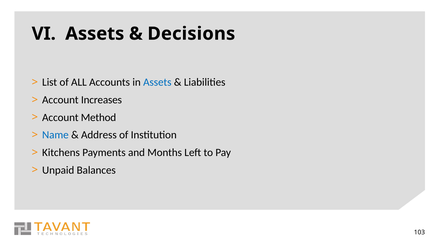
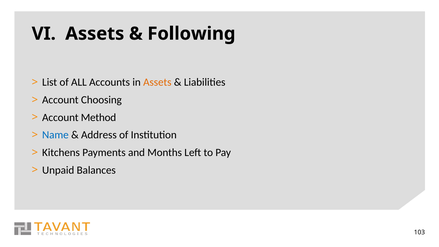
Decisions: Decisions -> Following (191, 34)
Assets colour: blue -> orange (157, 82)
Increases: Increases -> Choosing (101, 100)
